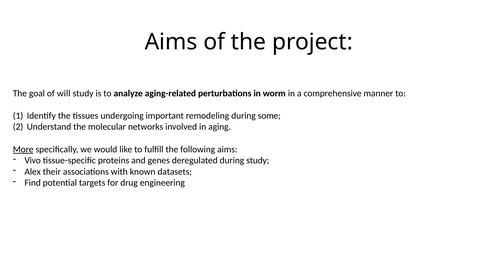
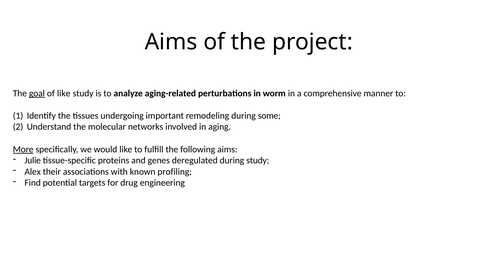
goal underline: none -> present (37, 93)
of will: will -> like (64, 93)
Vivo: Vivo -> Julie (33, 161)
datasets: datasets -> profiling (175, 172)
